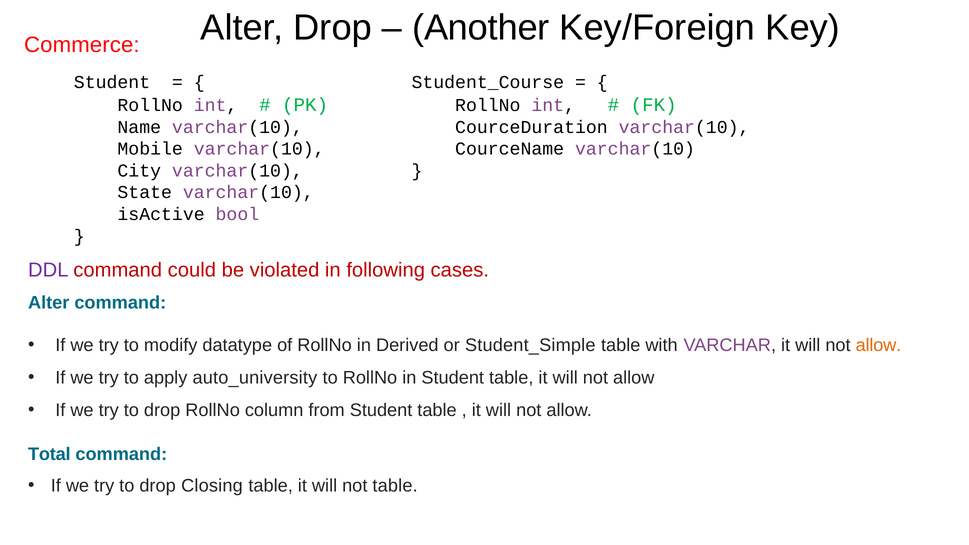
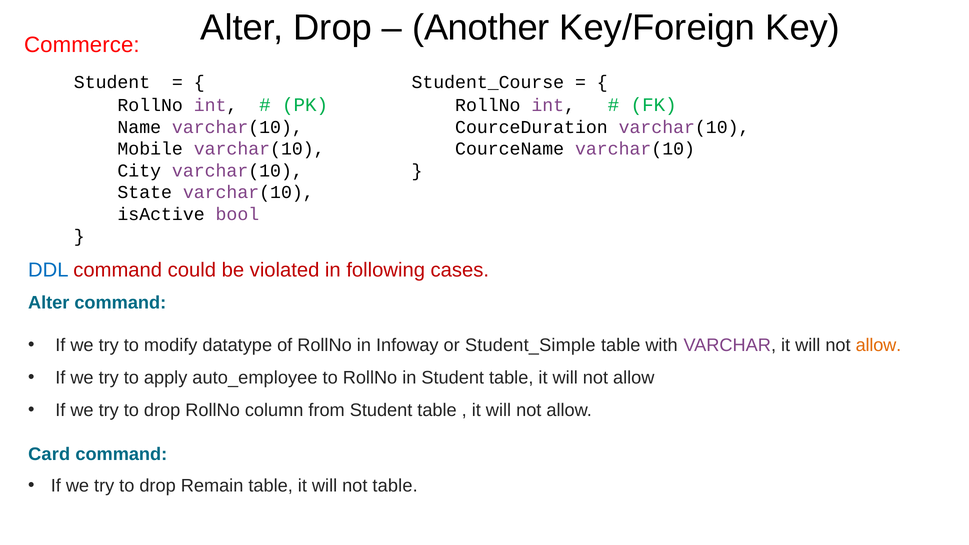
DDL colour: purple -> blue (48, 270)
Derived: Derived -> Infoway (407, 345)
auto_university: auto_university -> auto_employee (255, 378)
Total: Total -> Card (49, 454)
Closing: Closing -> Remain (212, 486)
